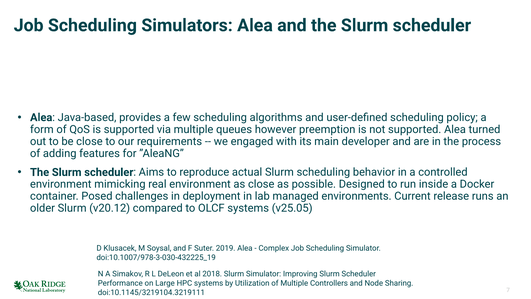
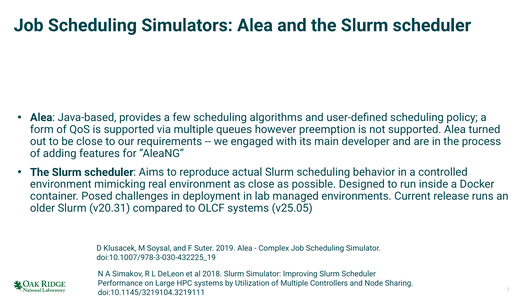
v20.12: v20.12 -> v20.31 (110, 208)
